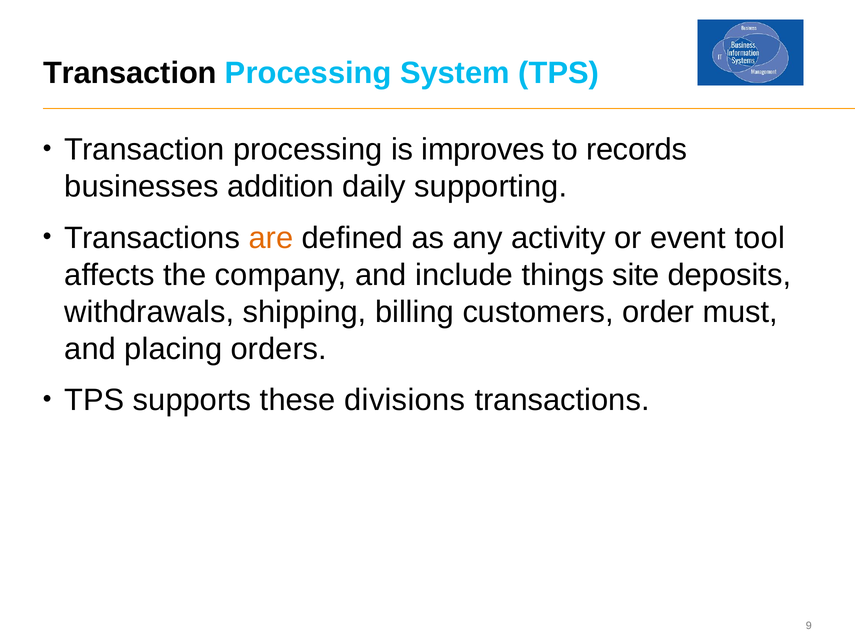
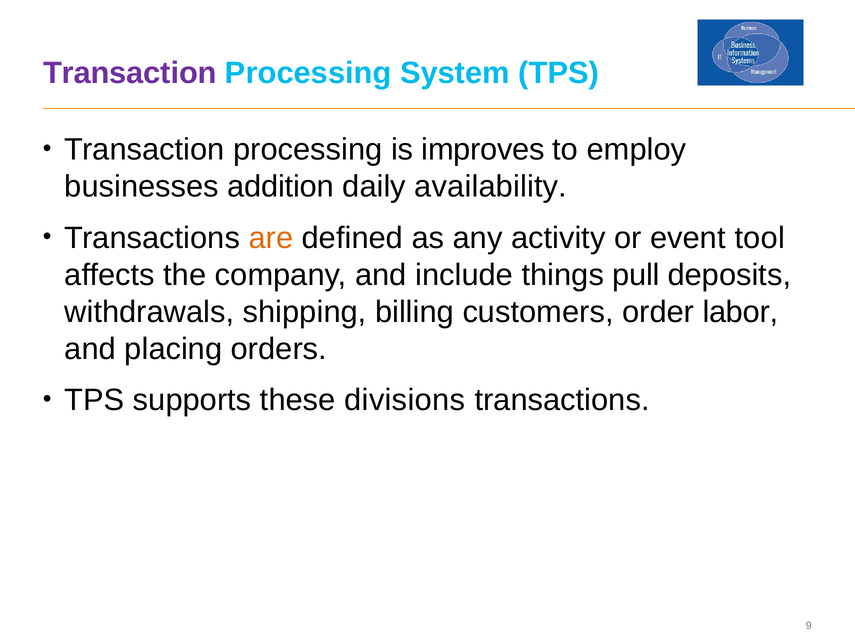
Transaction colour: black -> purple (130, 73)
records: records -> employ (636, 150)
supporting: supporting -> availability (491, 187)
site: site -> pull (636, 275)
must: must -> labor (740, 312)
